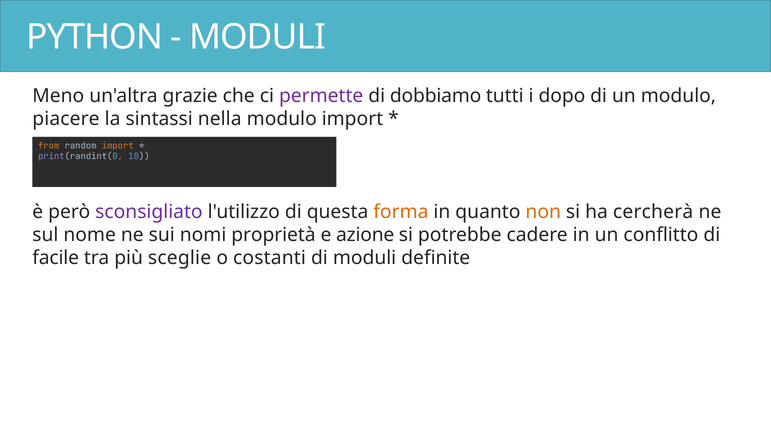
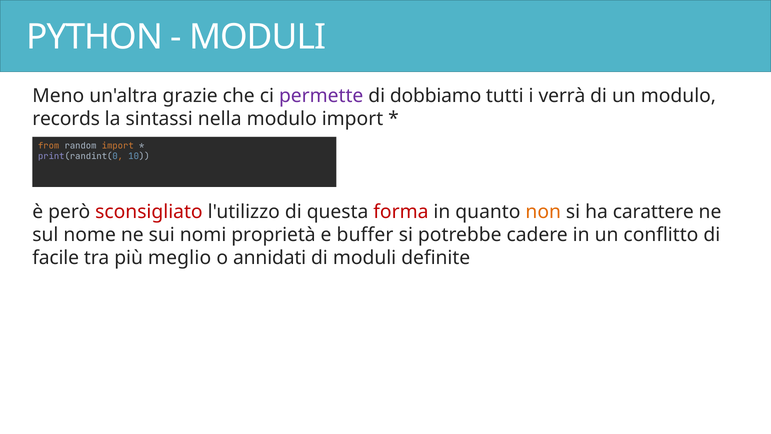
dopo: dopo -> verrà (562, 96)
piacere: piacere -> records (66, 119)
sconsigliato colour: purple -> red (149, 212)
forma colour: orange -> red (401, 212)
cercherà: cercherà -> carattere (653, 212)
azione: azione -> buffer (365, 235)
sceglie: sceglie -> meglio (180, 258)
costanti: costanti -> annidati (270, 258)
